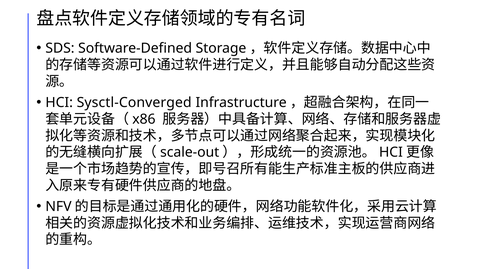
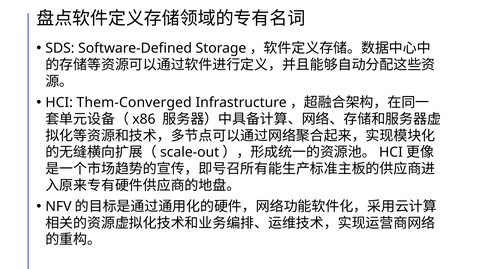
Sysctl-Converged: Sysctl-Converged -> Them-Converged (134, 103)
